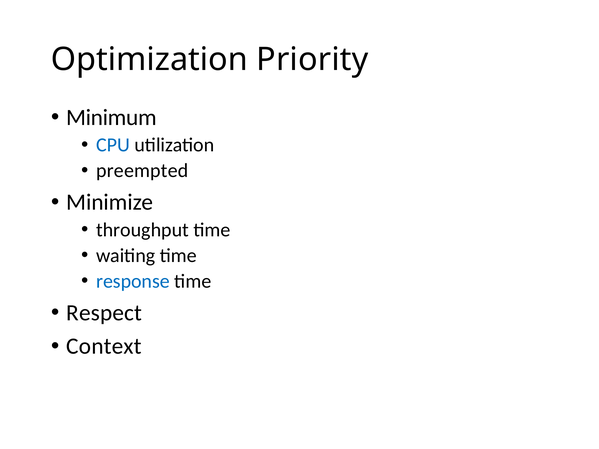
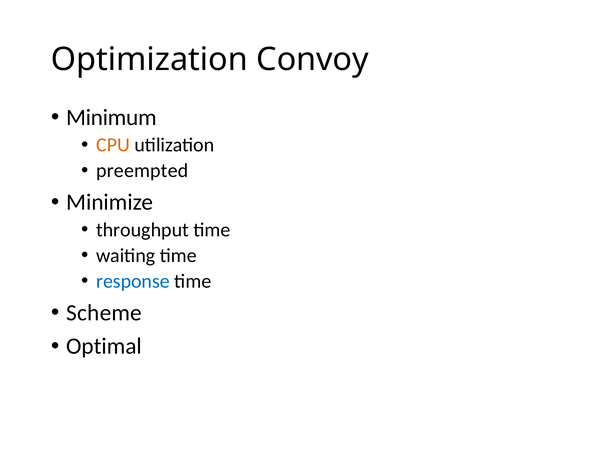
Priority: Priority -> Convoy (312, 59)
CPU colour: blue -> orange (113, 145)
Respect: Respect -> Scheme (104, 313)
Context: Context -> Optimal (104, 346)
